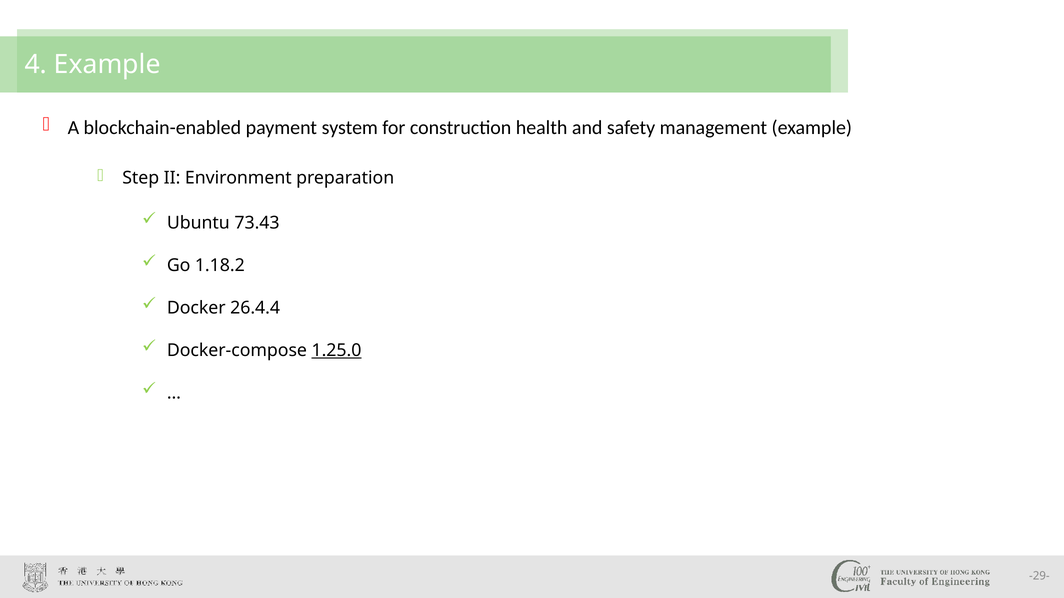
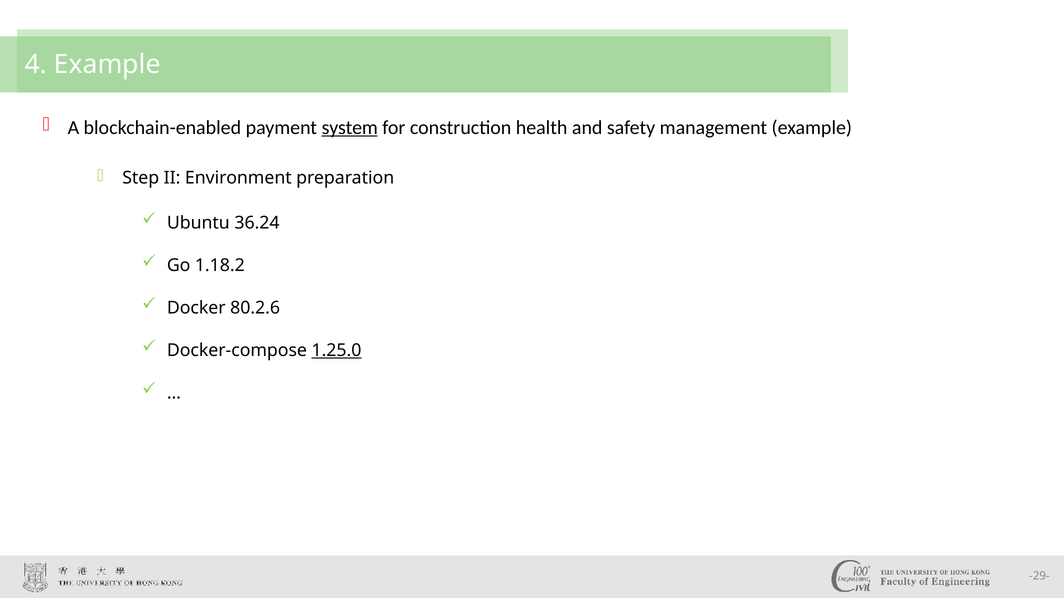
system underline: none -> present (350, 128)
73.43: 73.43 -> 36.24 (257, 223)
26.4.4: 26.4.4 -> 80.2.6 (255, 308)
